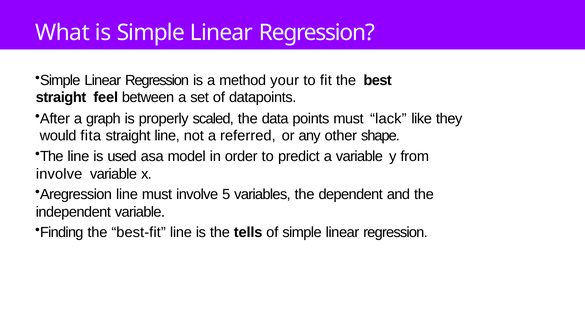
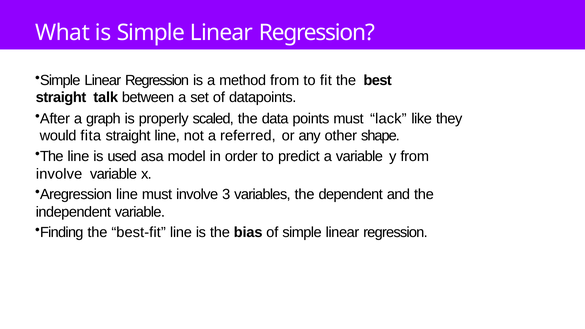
method your: your -> from (285, 80)
feel: feel -> talk (106, 97)
5: 5 -> 3 (226, 194)
tells: tells -> bias (248, 232)
